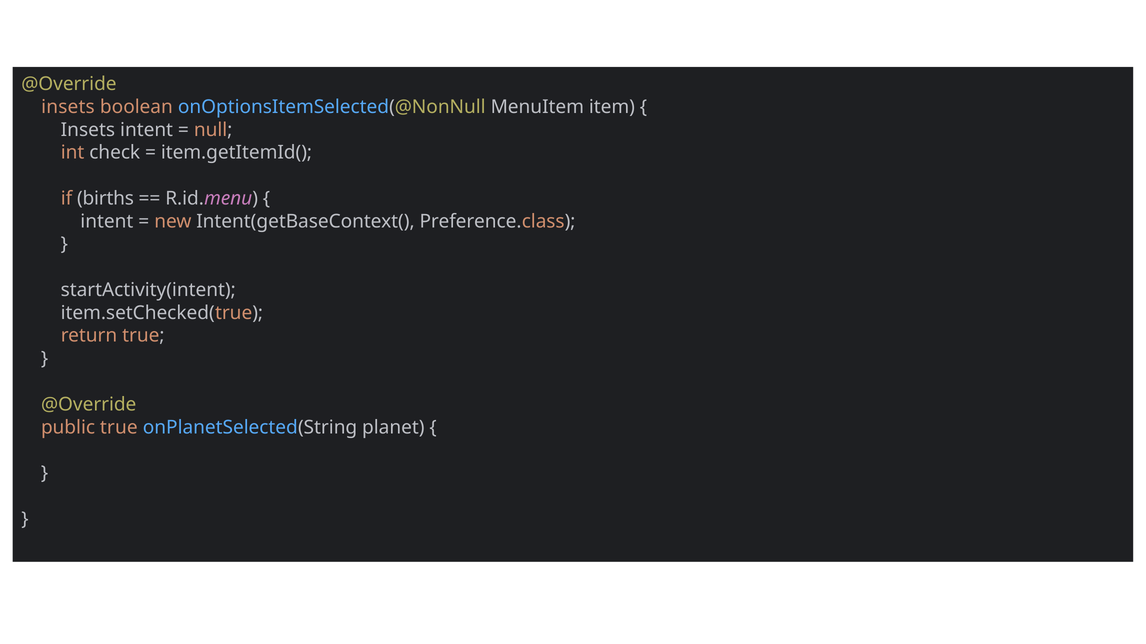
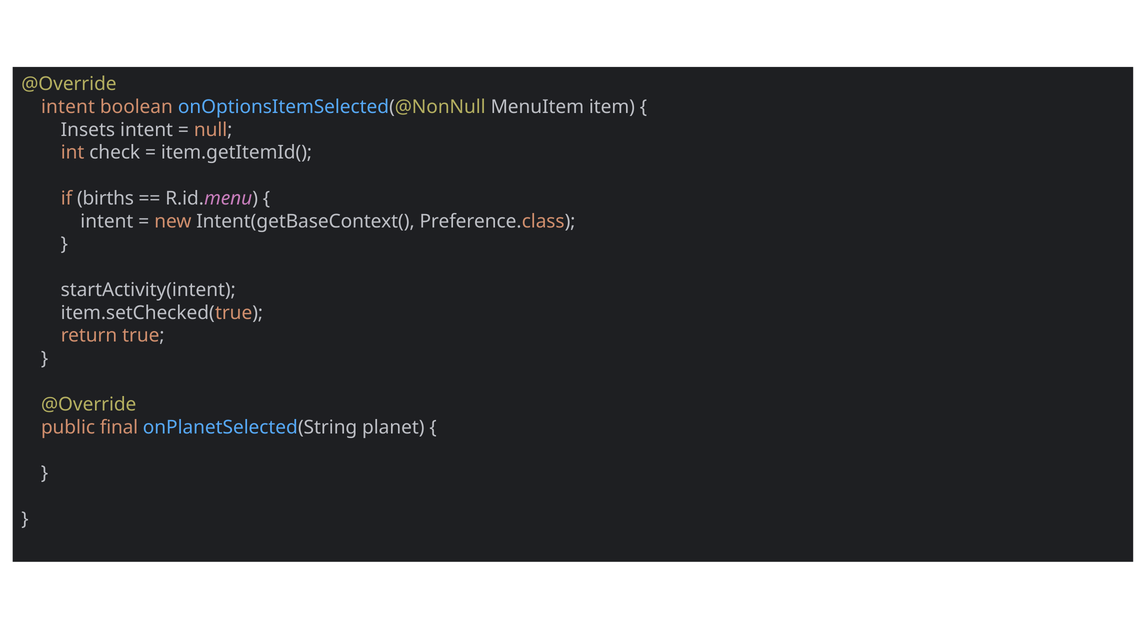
insets: insets -> intent (68, 107)
public true: true -> final (119, 428)
